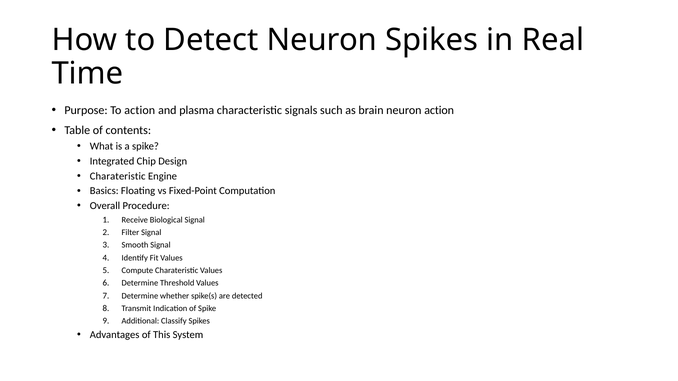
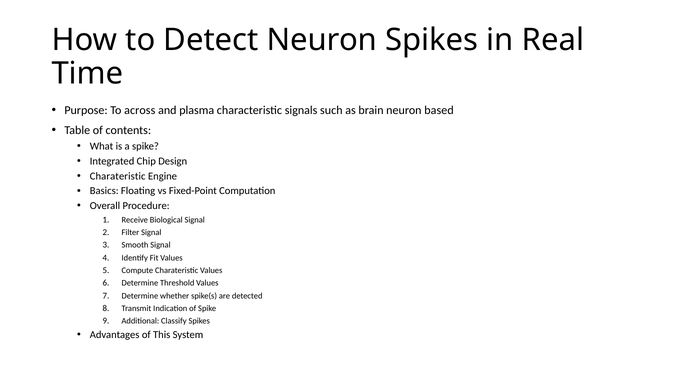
To action: action -> across (140, 110)
neuron action: action -> based (439, 110)
